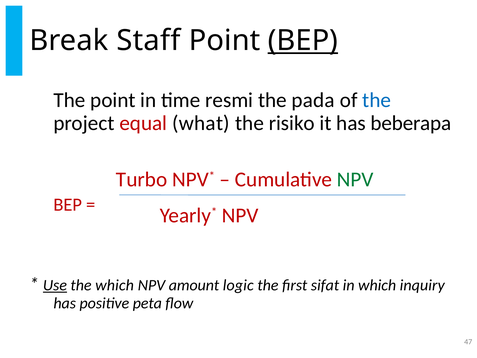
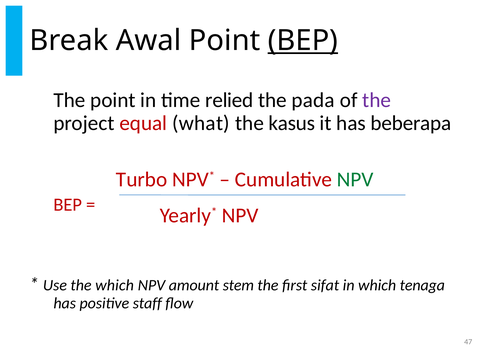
Staff: Staff -> Awal (149, 40)
resmi: resmi -> relied (229, 100)
the colour: blue -> purple (377, 100)
risiko: risiko -> kasus (292, 123)
Use underline: present -> none (55, 285)
logic: logic -> stem (238, 285)
inquiry: inquiry -> tenaga (422, 285)
peta: peta -> staff (147, 303)
